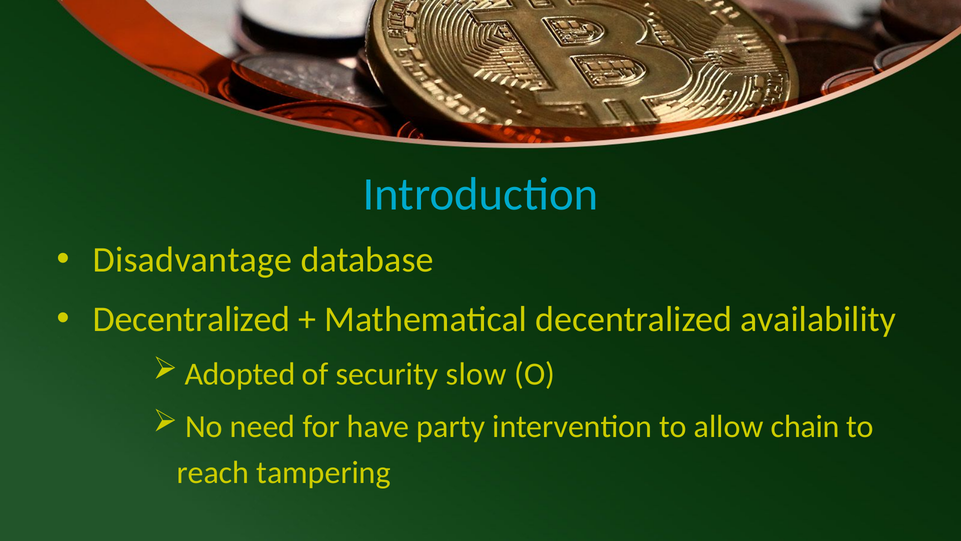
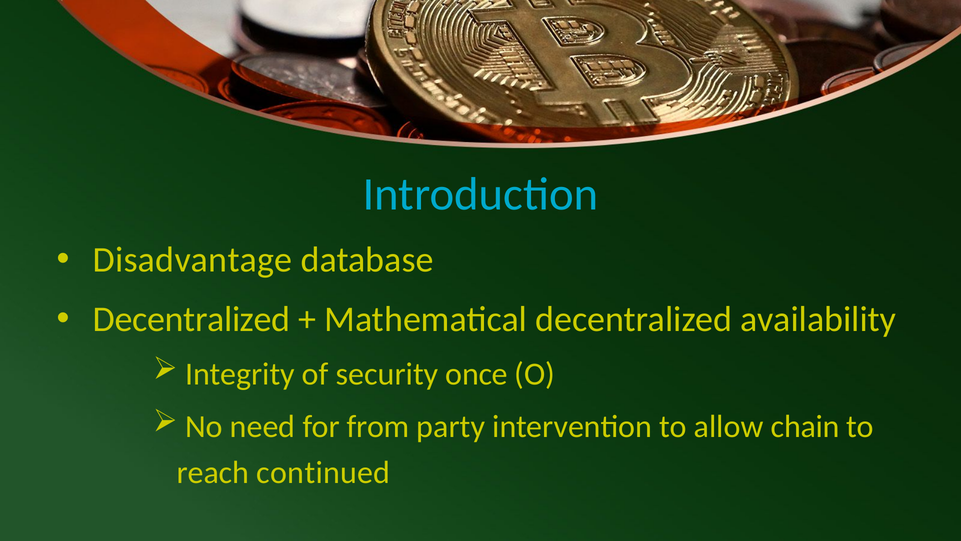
Adopted: Adopted -> Integrity (240, 374)
slow: slow -> once (477, 374)
have: have -> from (378, 426)
tampering: tampering -> continued (323, 472)
